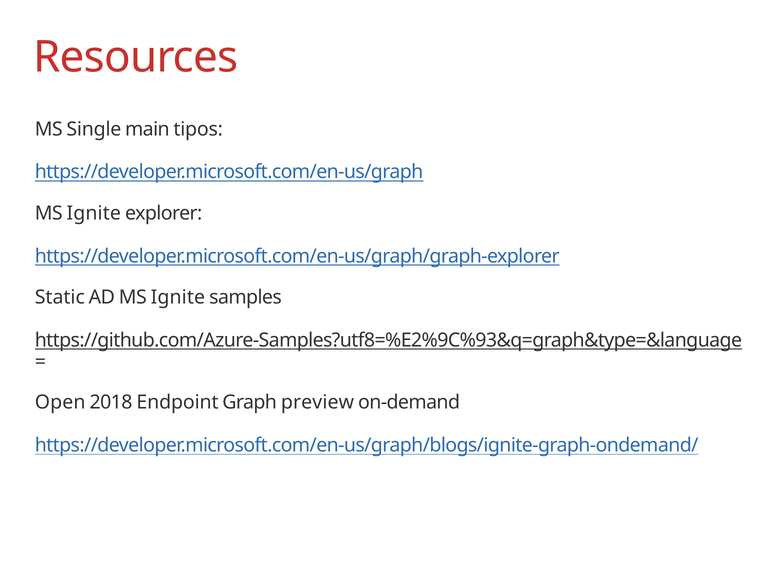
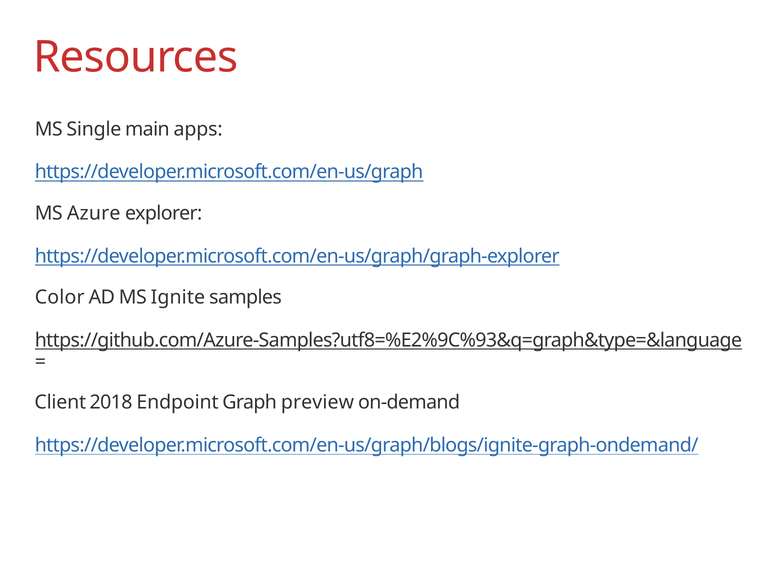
tipos: tipos -> apps (198, 129)
Ignite: Ignite -> Azure (94, 213)
Static: Static -> Color (60, 298)
Open: Open -> Client (60, 403)
